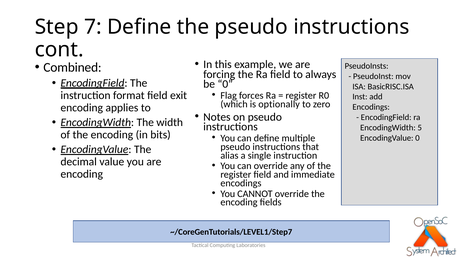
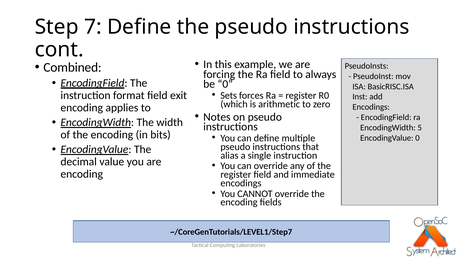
Flag: Flag -> Sets (229, 95)
optionally: optionally -> arithmetic (279, 104)
